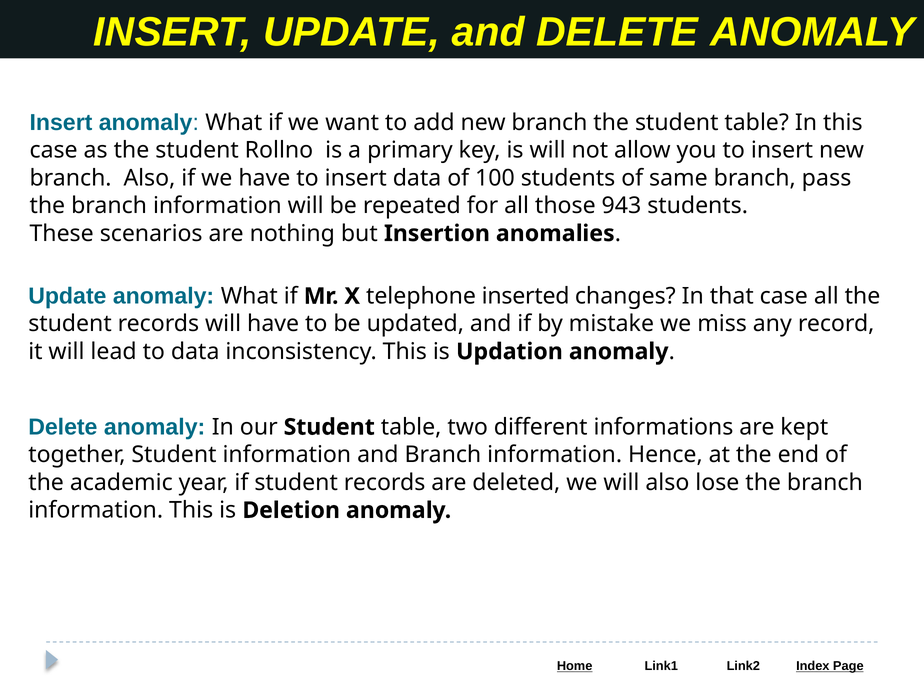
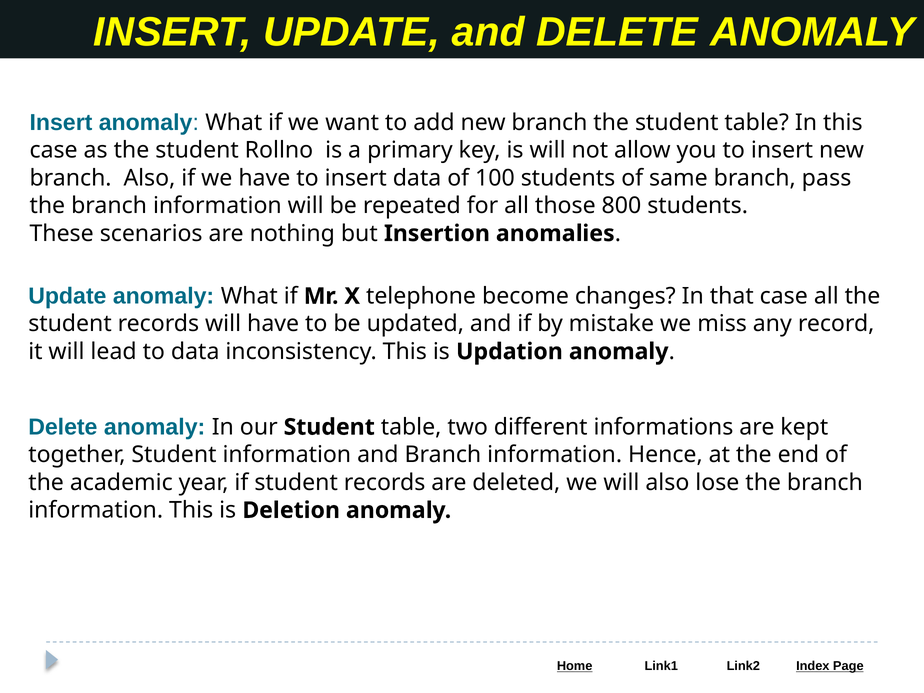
943: 943 -> 800 (621, 206)
inserted: inserted -> become (525, 296)
